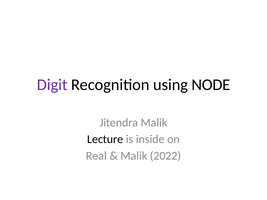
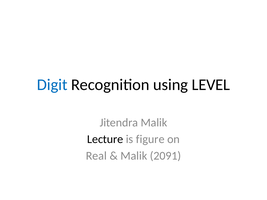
Digit colour: purple -> blue (52, 85)
NODE: NODE -> LEVEL (211, 85)
inside: inside -> figure (150, 139)
2022: 2022 -> 2091 (166, 156)
